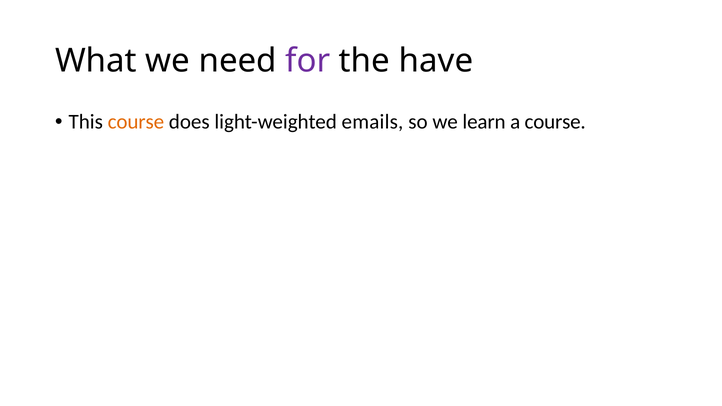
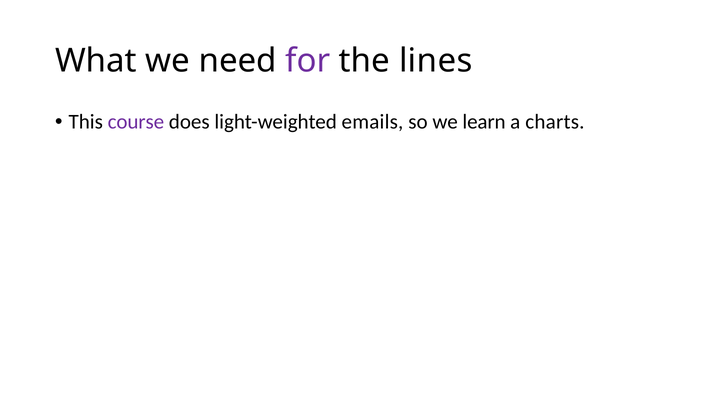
have: have -> lines (436, 61)
course colour: orange -> purple (136, 122)
a course: course -> charts (555, 122)
